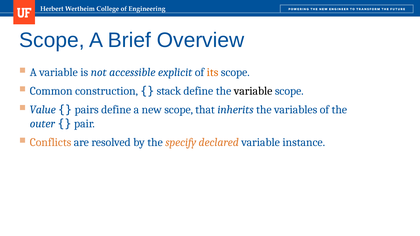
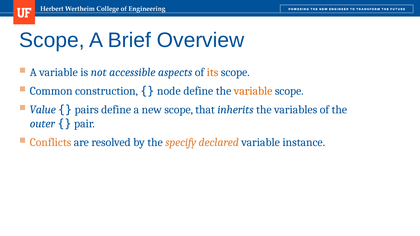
explicit: explicit -> aspects (175, 72)
stack: stack -> node (169, 91)
variable colour: black -> orange (253, 91)
